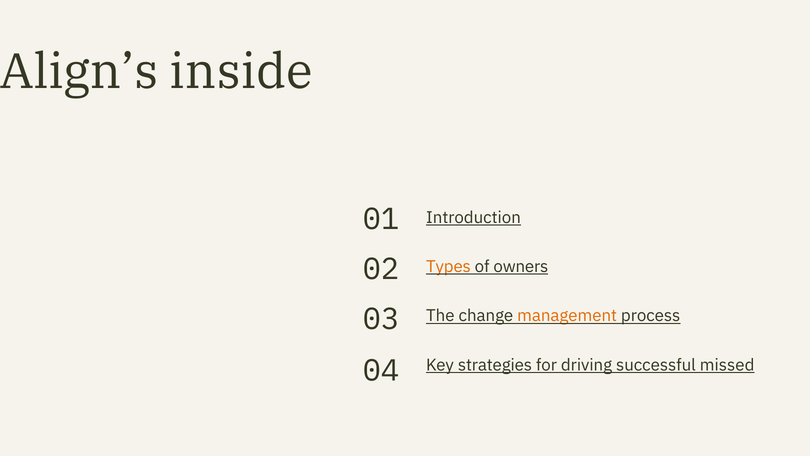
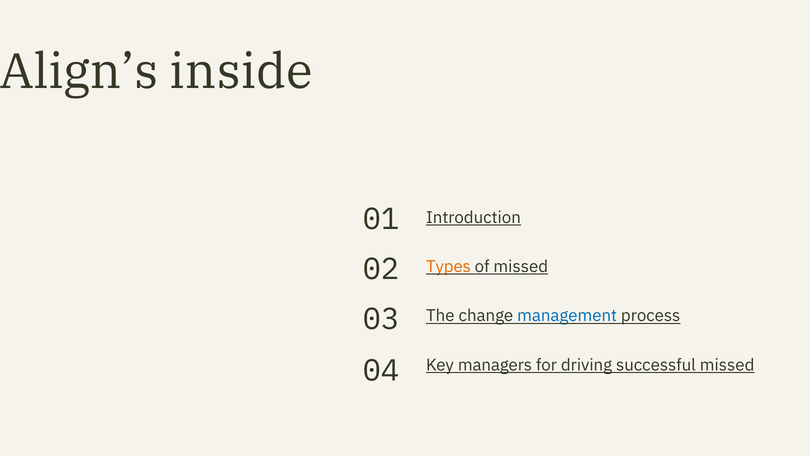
of owners: owners -> missed (521, 266)
management colour: orange -> blue (567, 315)
strategies: strategies -> managers (495, 365)
